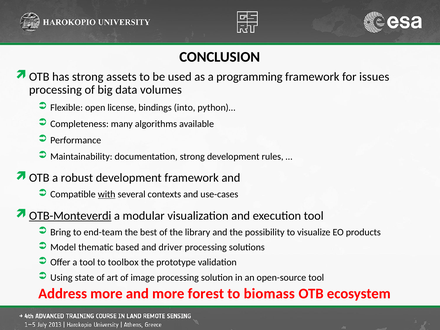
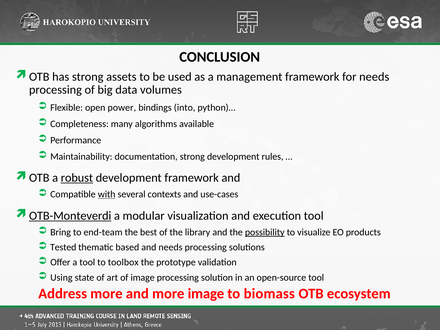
programming: programming -> management (249, 77)
for issues: issues -> needs (374, 77)
license: license -> power (122, 108)
robust underline: none -> present (77, 178)
possibility underline: none -> present (265, 232)
Model: Model -> Tested (63, 247)
and driver: driver -> needs (171, 247)
more forest: forest -> image (206, 294)
